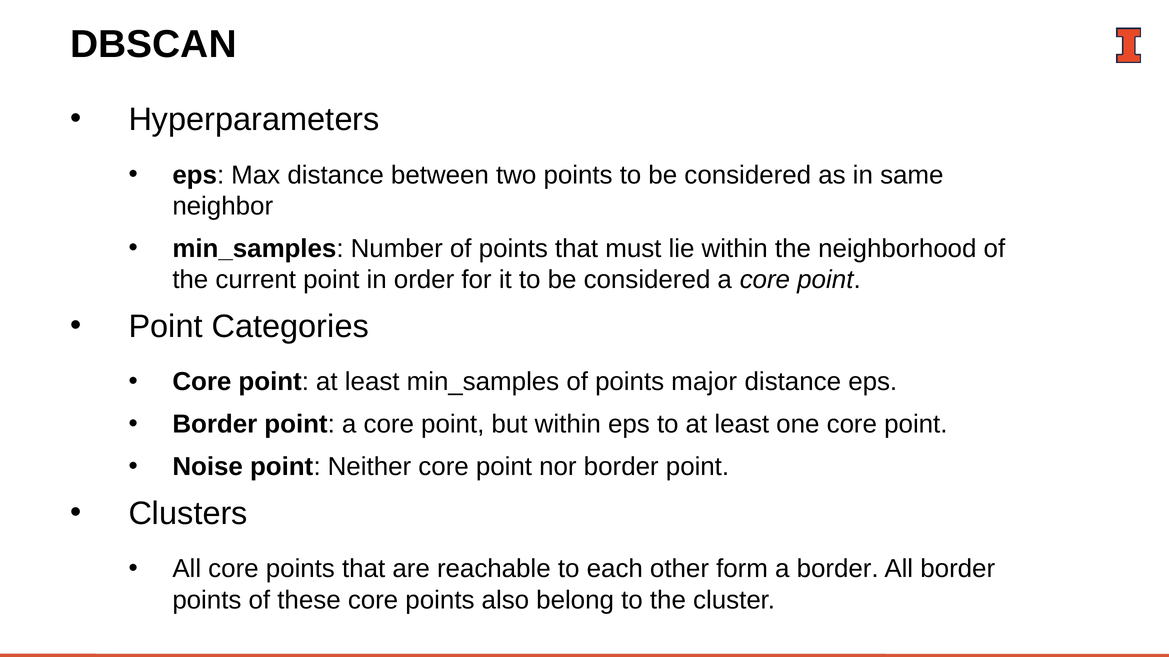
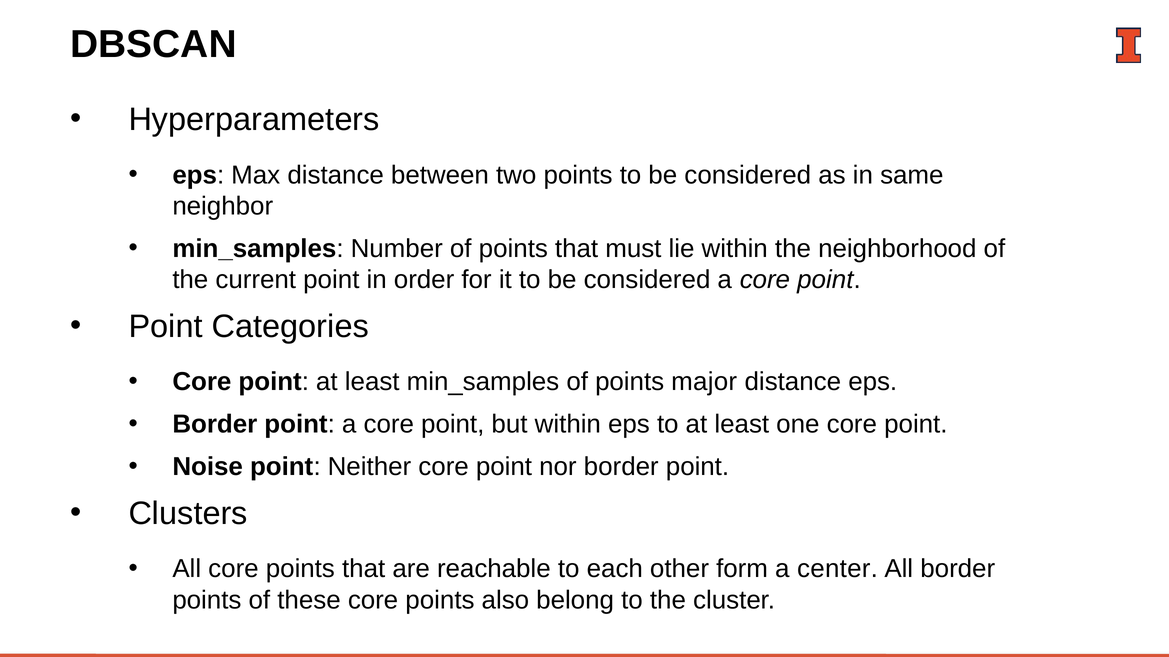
a border: border -> center (837, 569)
